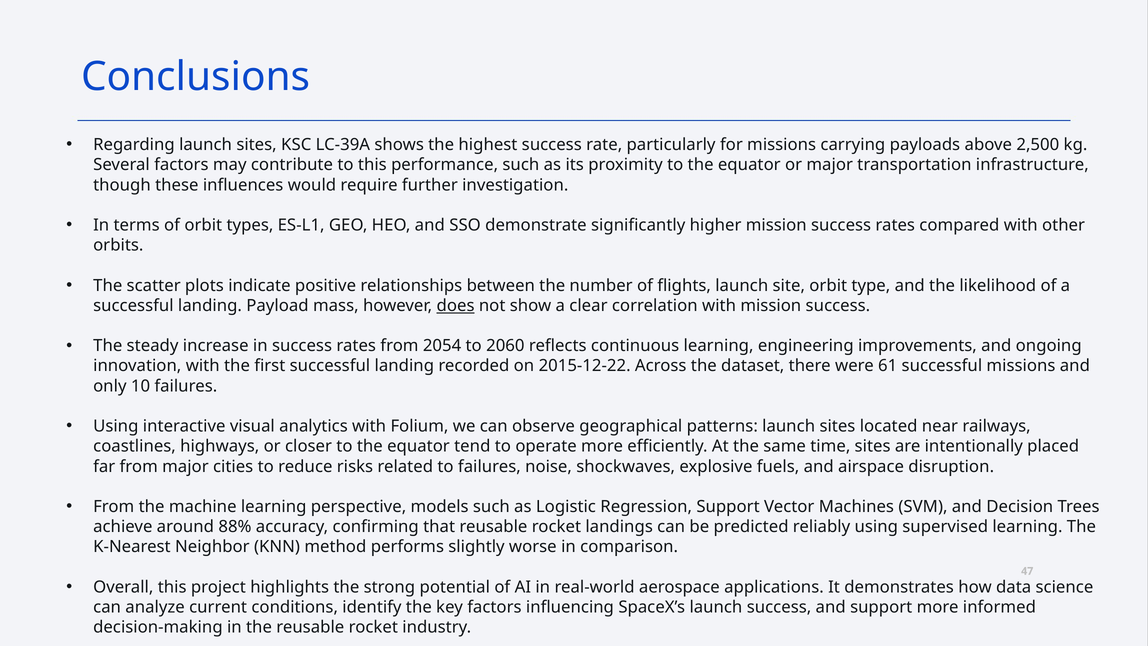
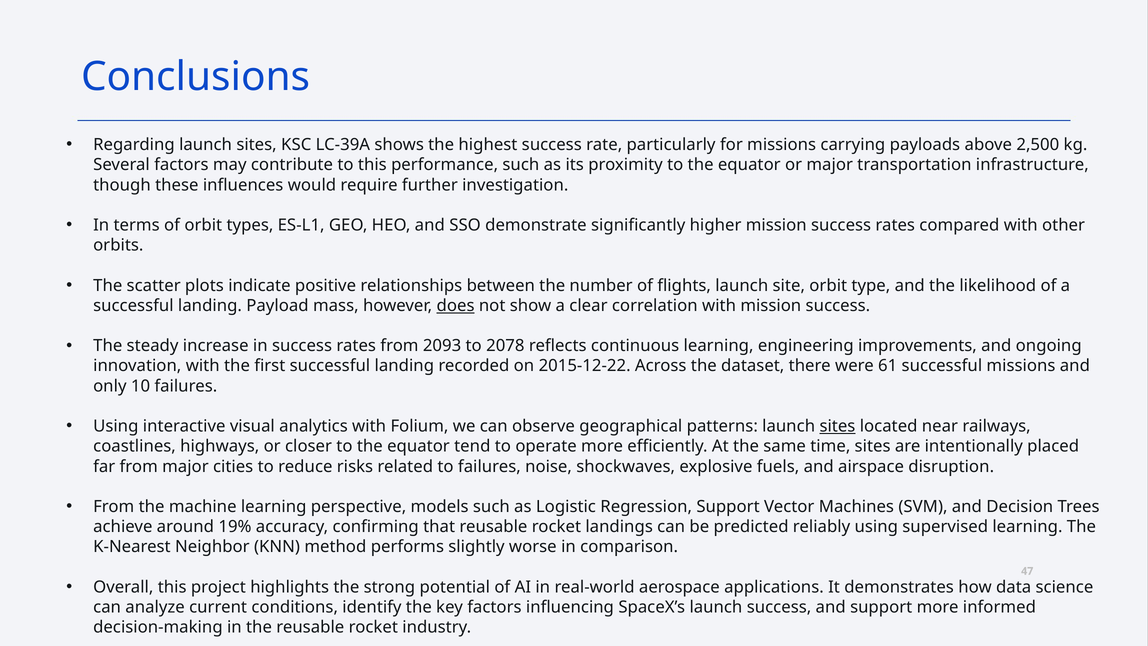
2054: 2054 -> 2093 (442, 346)
2060: 2060 -> 2078 (505, 346)
sites underline: none -> present (837, 426)
88%: 88% -> 19% (235, 527)
